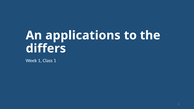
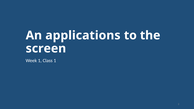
differs: differs -> screen (46, 48)
